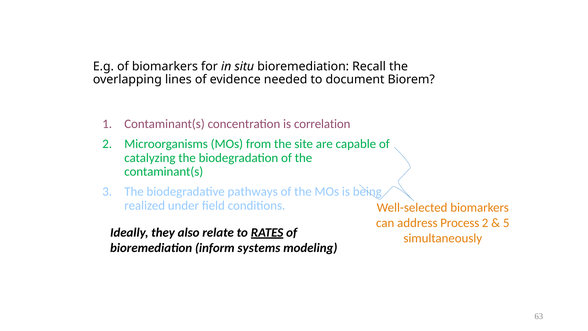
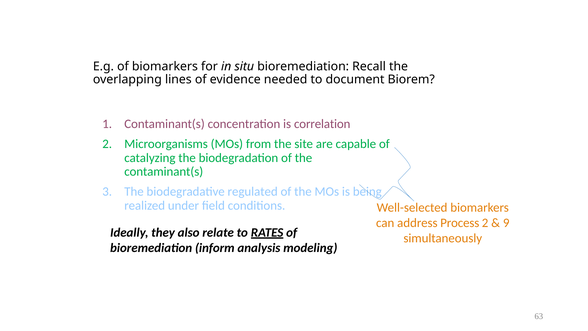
pathways: pathways -> regulated (253, 192)
5: 5 -> 9 (506, 223)
systems: systems -> analysis (259, 248)
